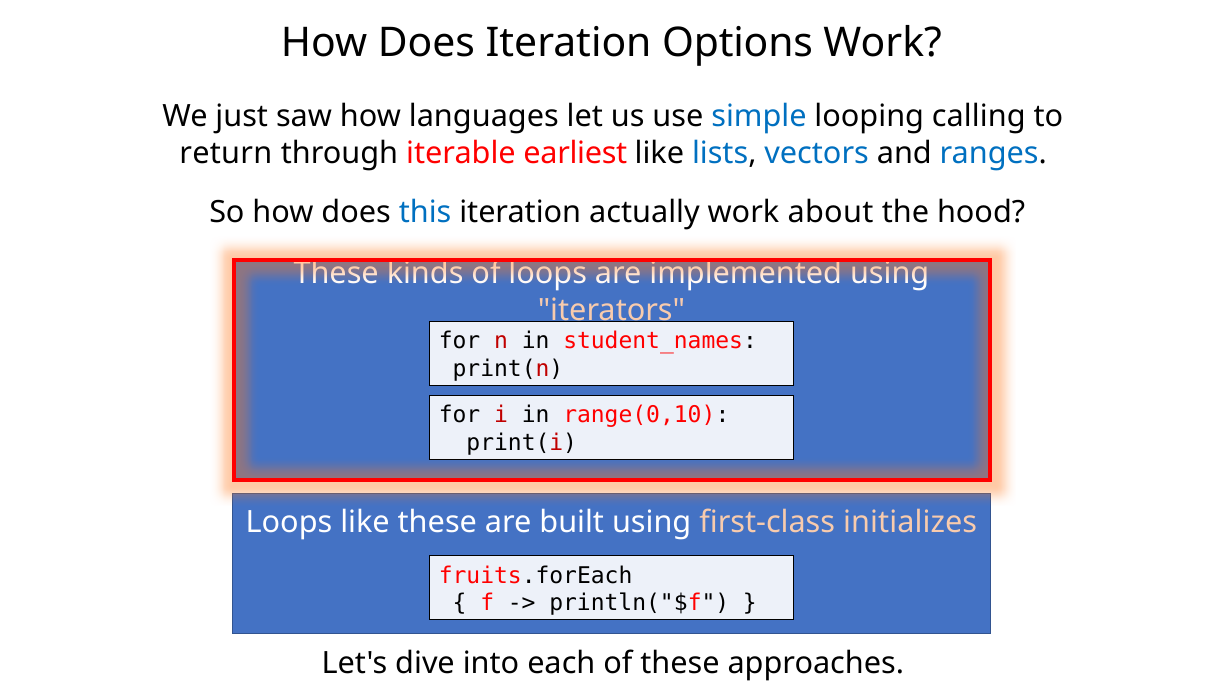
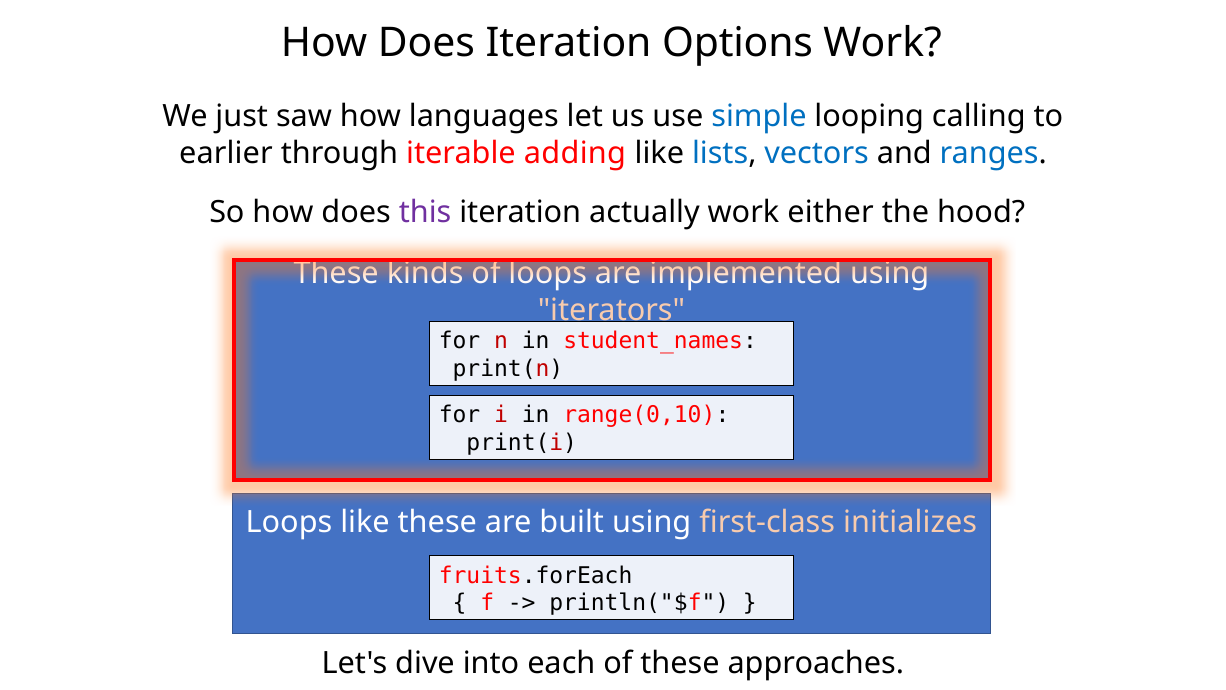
return: return -> earlier (226, 153)
earliest: earliest -> adding (575, 153)
this colour: blue -> purple (425, 213)
about: about -> either (831, 213)
